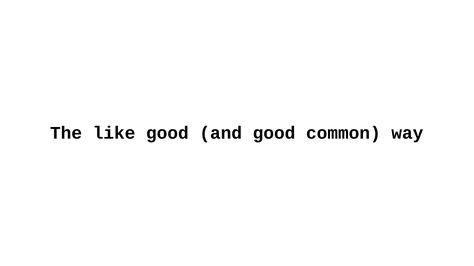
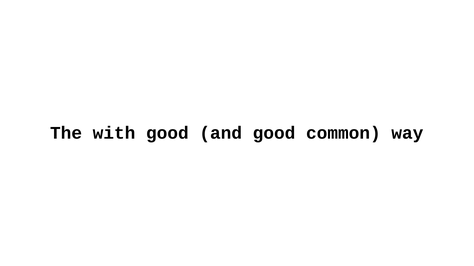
like: like -> with (114, 133)
